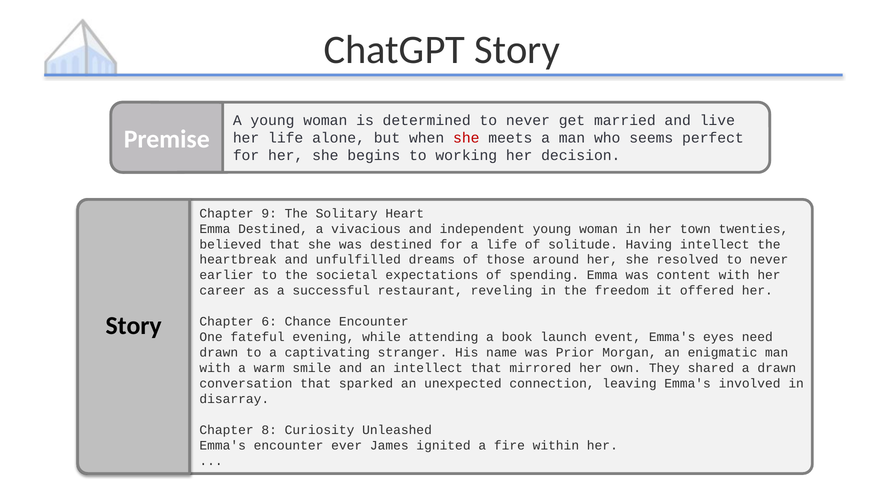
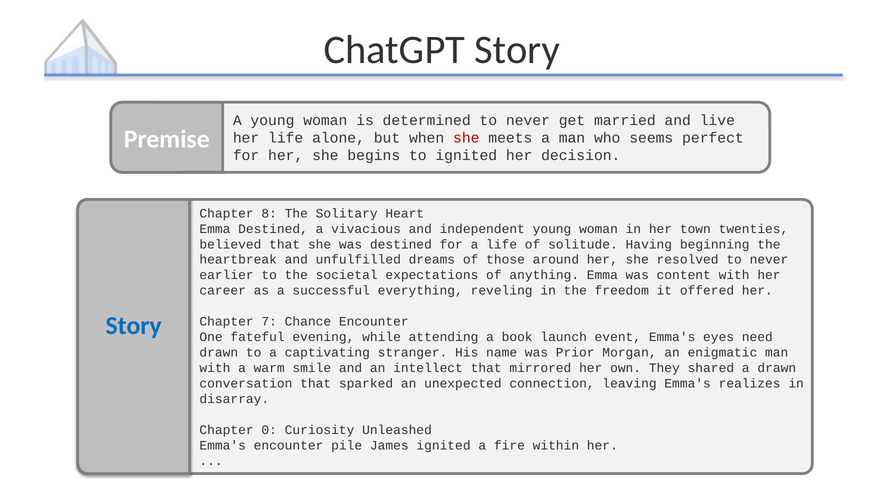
to working: working -> ignited (466, 156)
9: 9 -> 8 (269, 213)
Having intellect: intellect -> beginning (715, 244)
spending: spending -> anything (544, 275)
restaurant: restaurant -> everything (420, 291)
Story colour: black -> blue (134, 326)
6: 6 -> 7 (269, 322)
involved: involved -> realizes (750, 384)
8: 8 -> 0 (269, 430)
ever: ever -> pile (347, 446)
